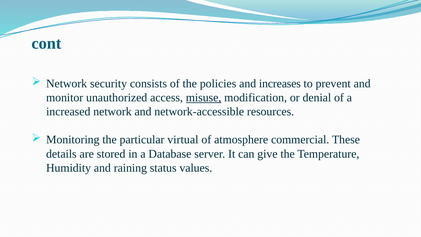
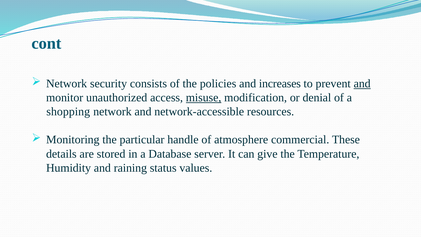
and underline: none -> present (362, 84)
increased: increased -> shopping (68, 112)
virtual: virtual -> handle (183, 140)
